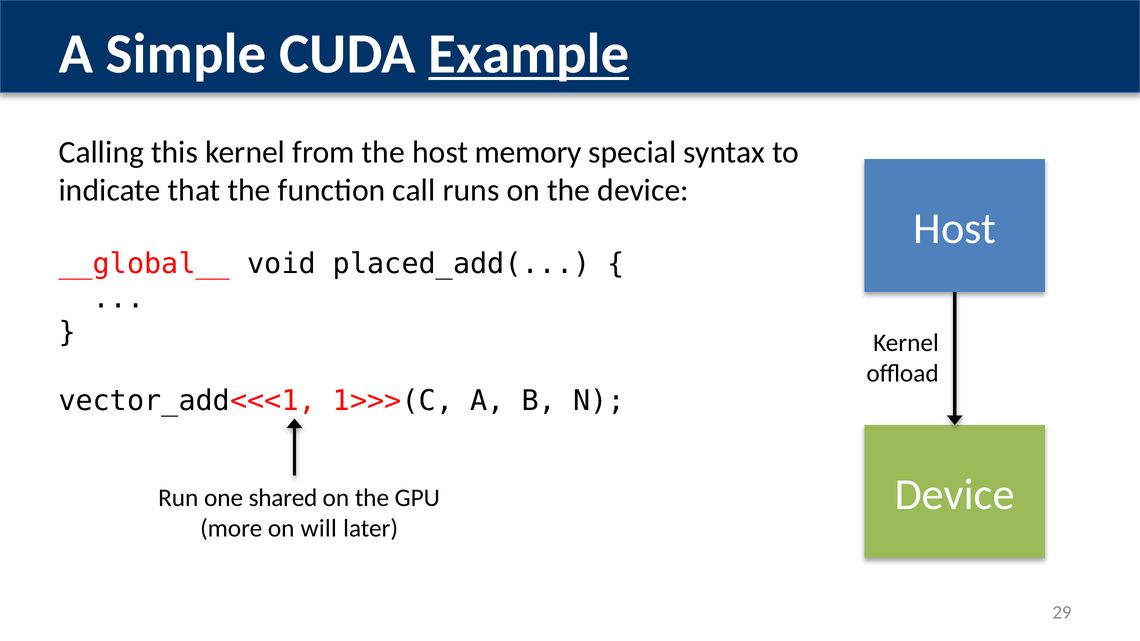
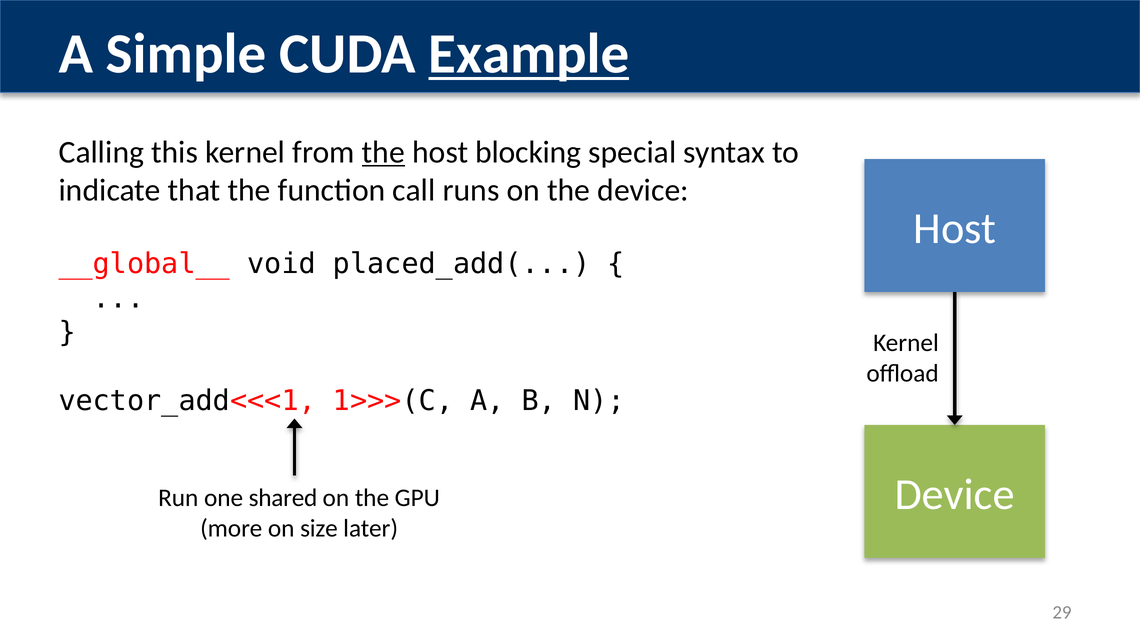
the underline: none -> present (383, 152)
memory: memory -> blocking (528, 152)
will: will -> size (319, 529)
